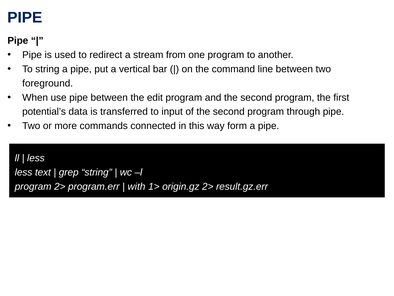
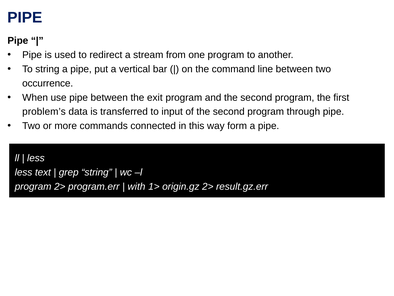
foreground: foreground -> occurrence (48, 83)
edit: edit -> exit (155, 97)
potential’s: potential’s -> problem’s (44, 112)
